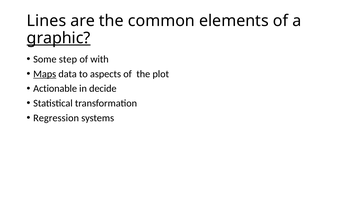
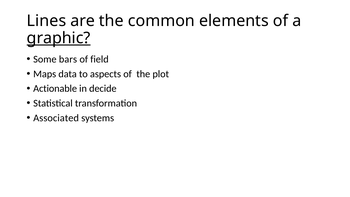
step: step -> bars (68, 59)
with: with -> field (99, 59)
Maps underline: present -> none (45, 74)
Regression: Regression -> Associated (56, 118)
